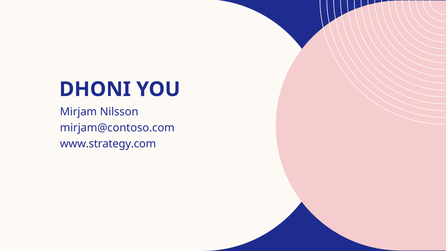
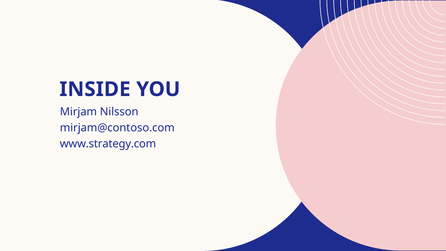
DHONI: DHONI -> INSIDE (95, 89)
